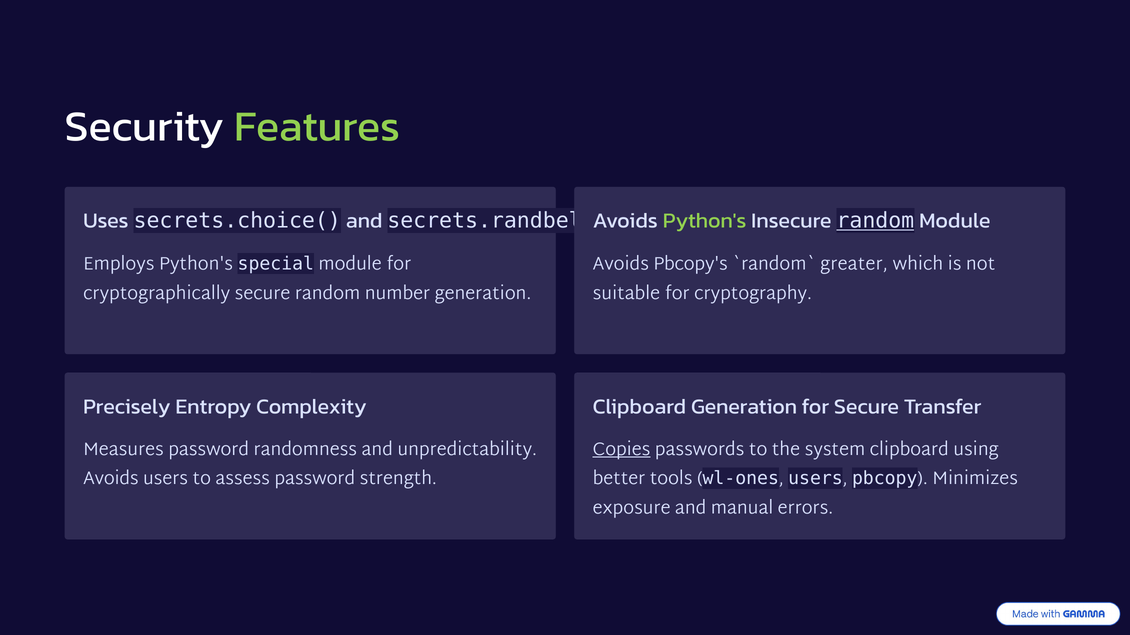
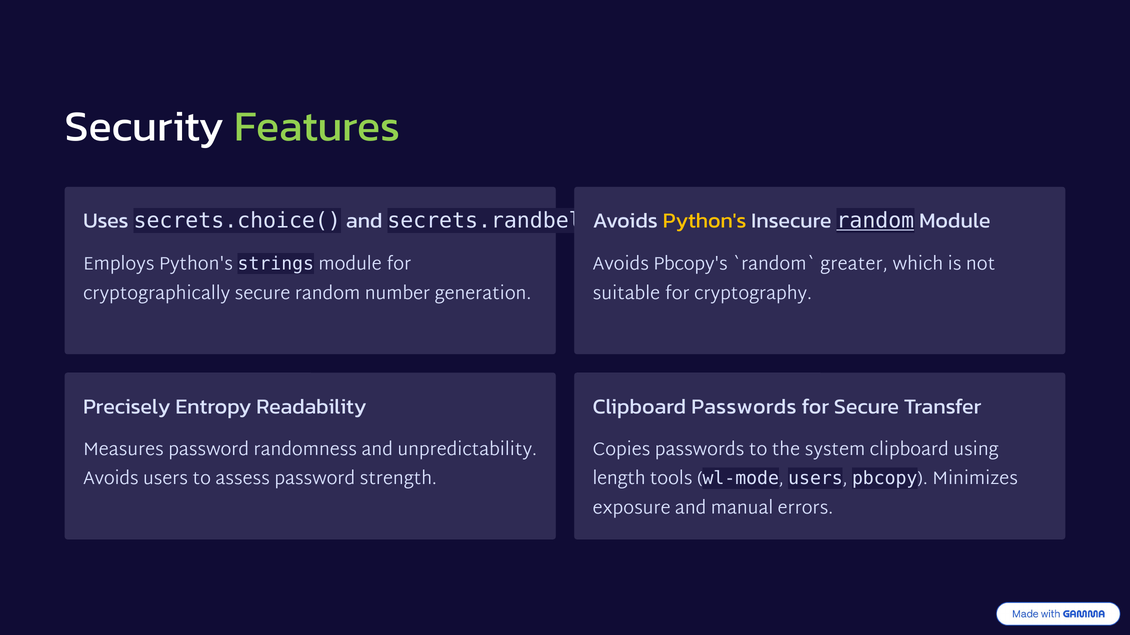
Python's colour: light green -> yellow (705, 221)
special: special -> strings (276, 264)
Complexity: Complexity -> Readability (311, 407)
Clipboard Generation: Generation -> Passwords (744, 407)
Copies underline: present -> none (622, 450)
better: better -> length (619, 479)
wl-ones: wl-ones -> wl-mode (741, 479)
